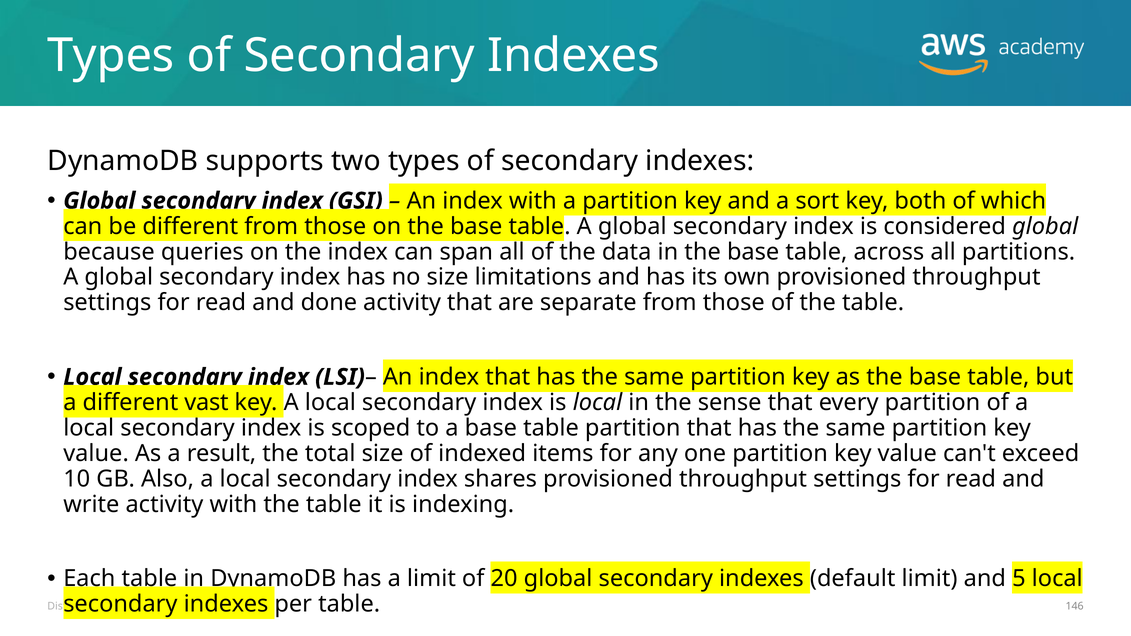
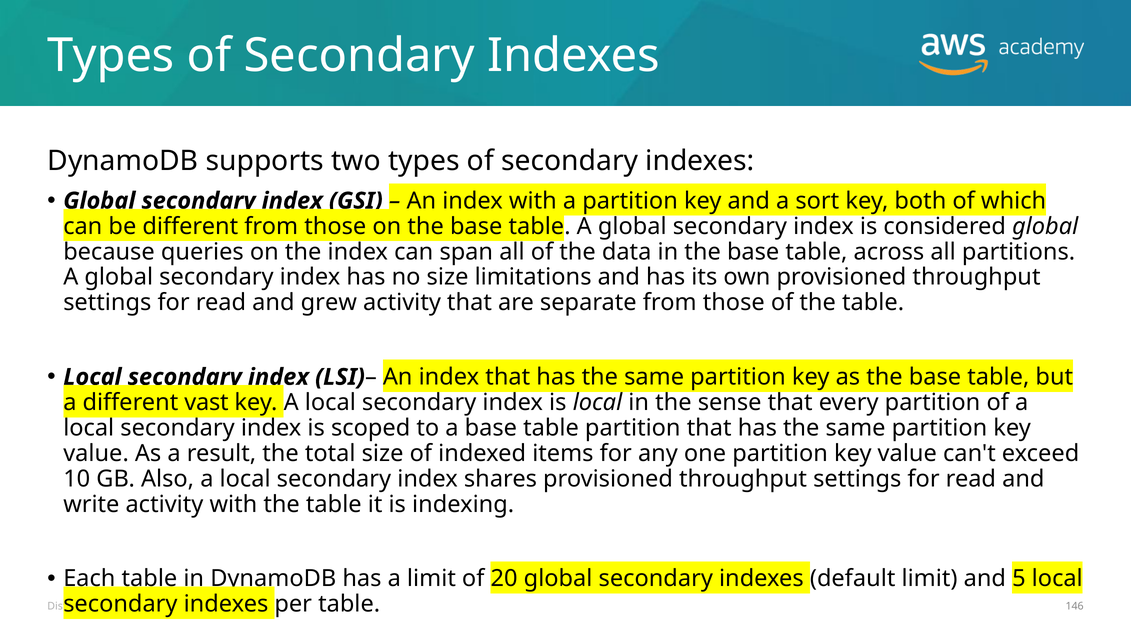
done: done -> grew (329, 303)
